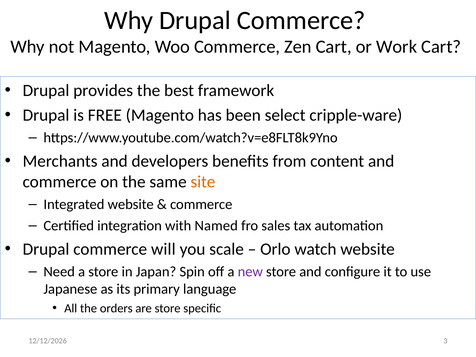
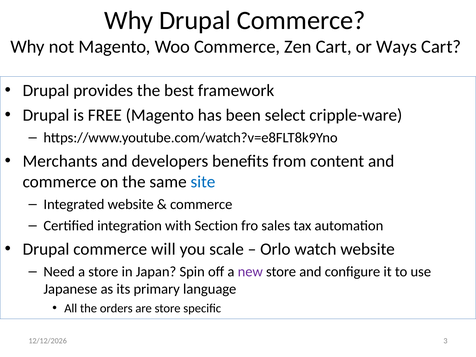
Work: Work -> Ways (397, 47)
site colour: orange -> blue (203, 182)
Named: Named -> Section (216, 226)
